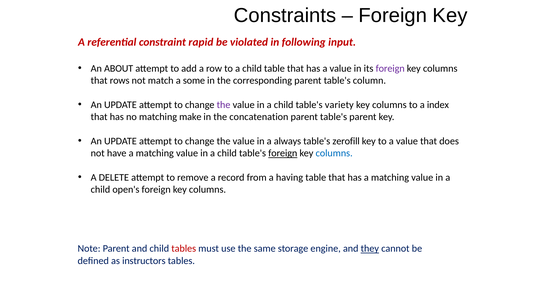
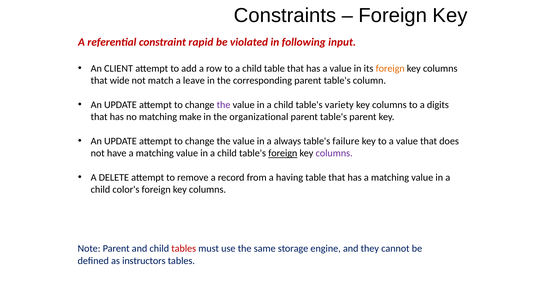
ABOUT: ABOUT -> CLIENT (119, 68)
foreign colour: purple -> orange (390, 68)
rows: rows -> wide (120, 81)
some: some -> leave (194, 81)
index: index -> digits (438, 105)
concatenation: concatenation -> organizational (259, 117)
zerofill: zerofill -> failure (346, 141)
columns colour: blue -> purple (334, 153)
open's: open's -> color's (126, 190)
they underline: present -> none (370, 249)
